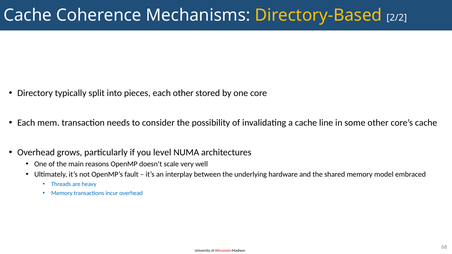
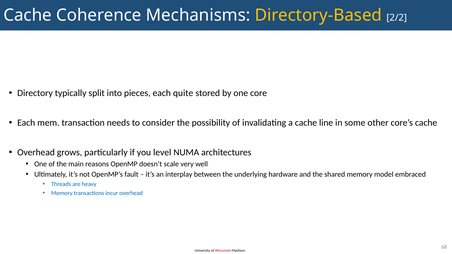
each other: other -> quite (183, 93)
